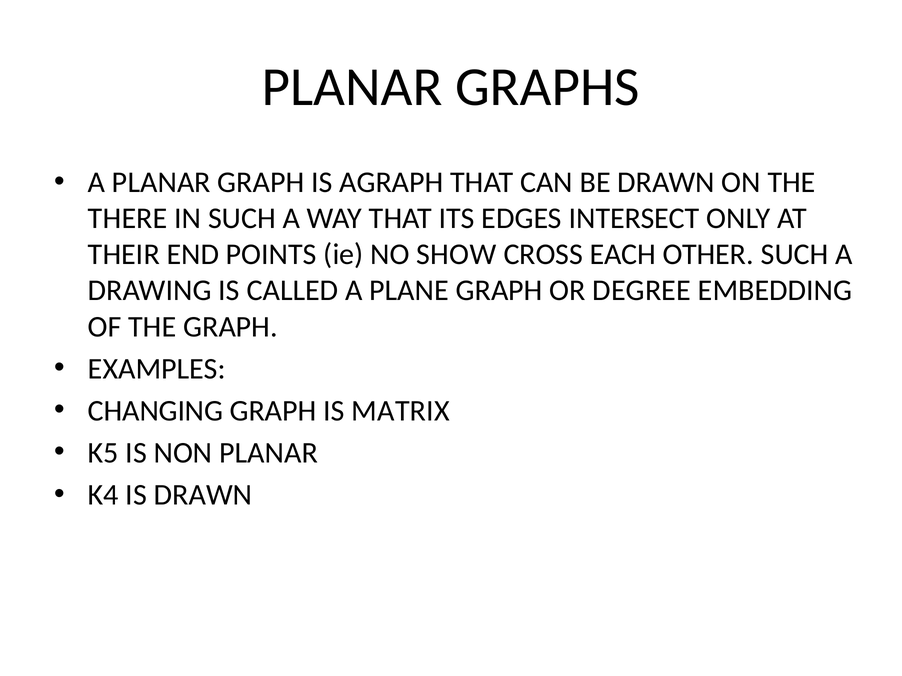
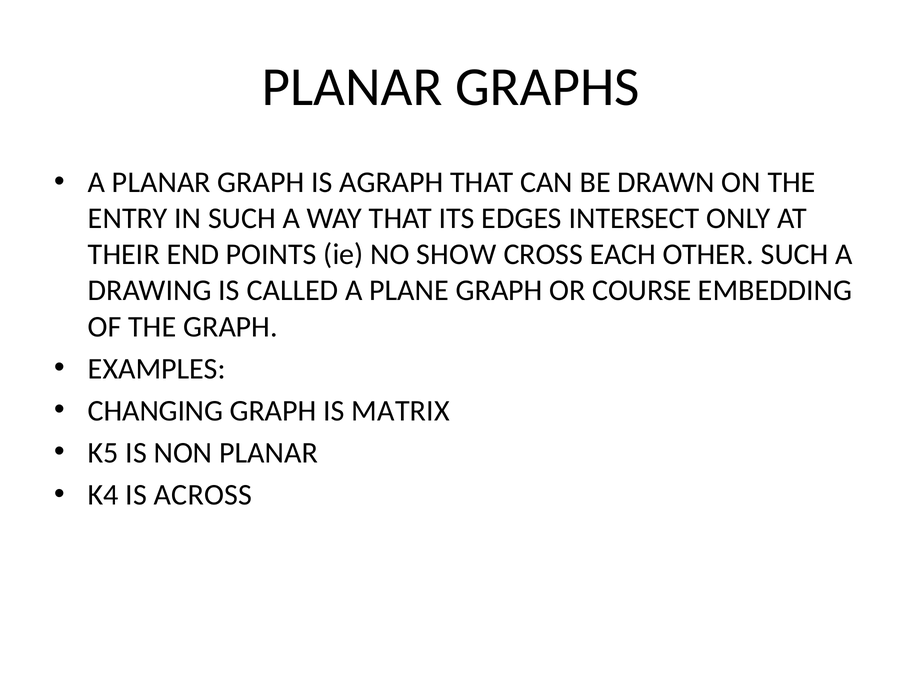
THERE: THERE -> ENTRY (128, 219)
DEGREE: DEGREE -> COURSE (642, 291)
IS DRAWN: DRAWN -> ACROSS (203, 495)
